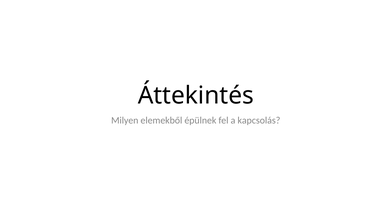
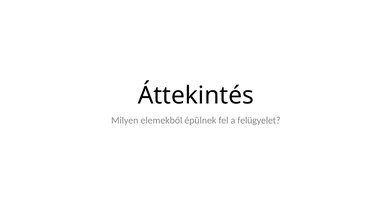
kapcsolás: kapcsolás -> felügyelet (259, 120)
